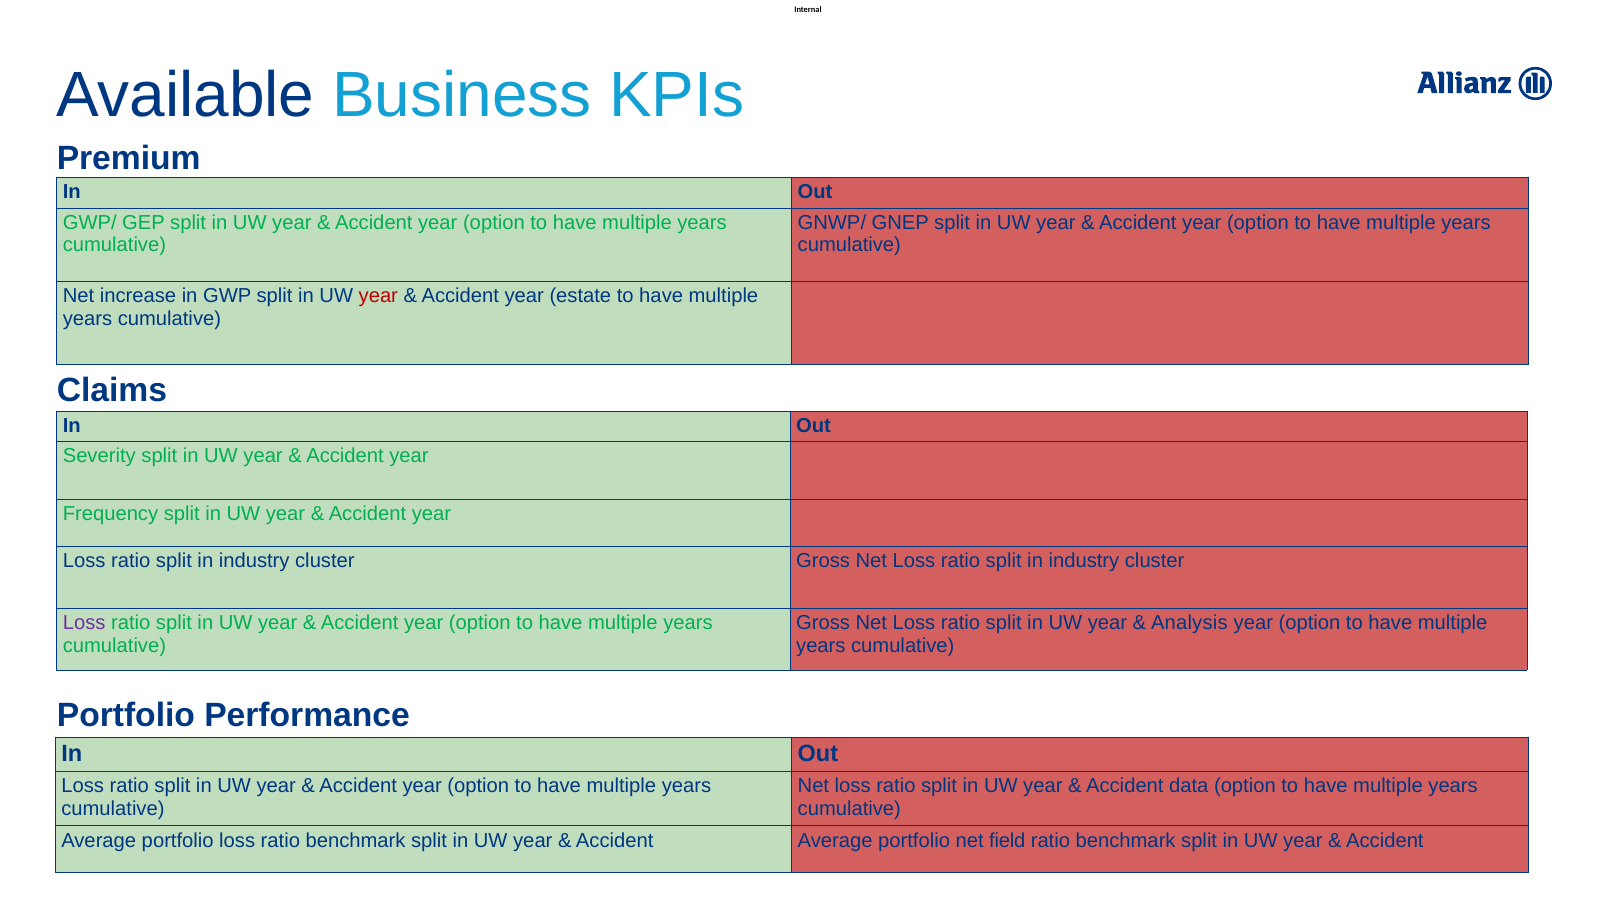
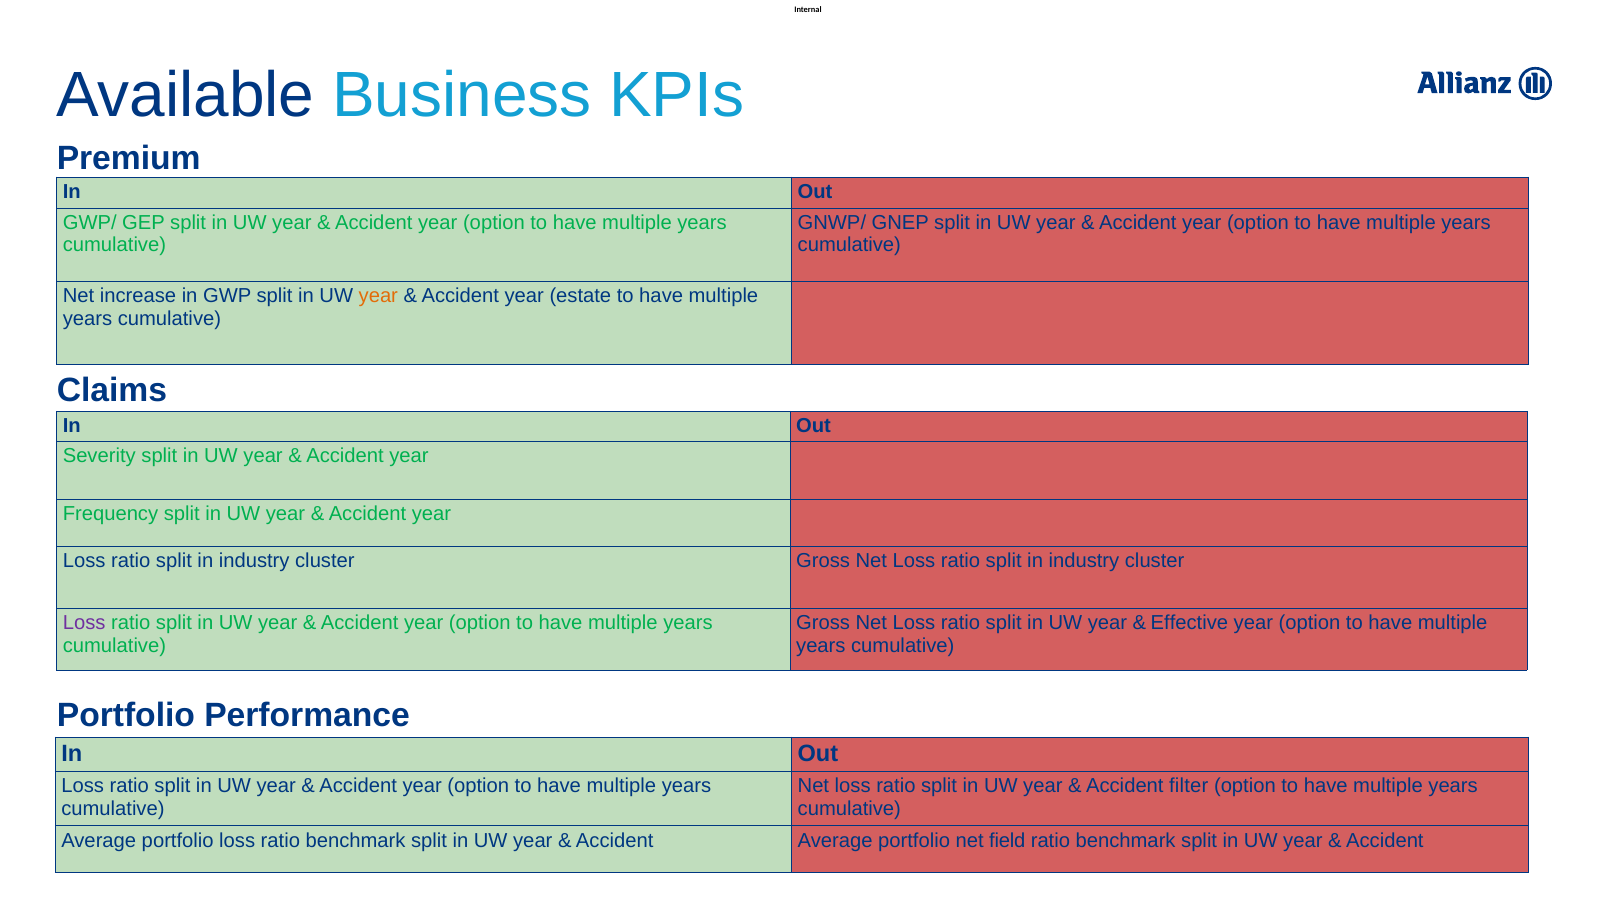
year colour: red -> orange (378, 296)
Analysis: Analysis -> Effective (1189, 623)
data: data -> filter (1189, 786)
